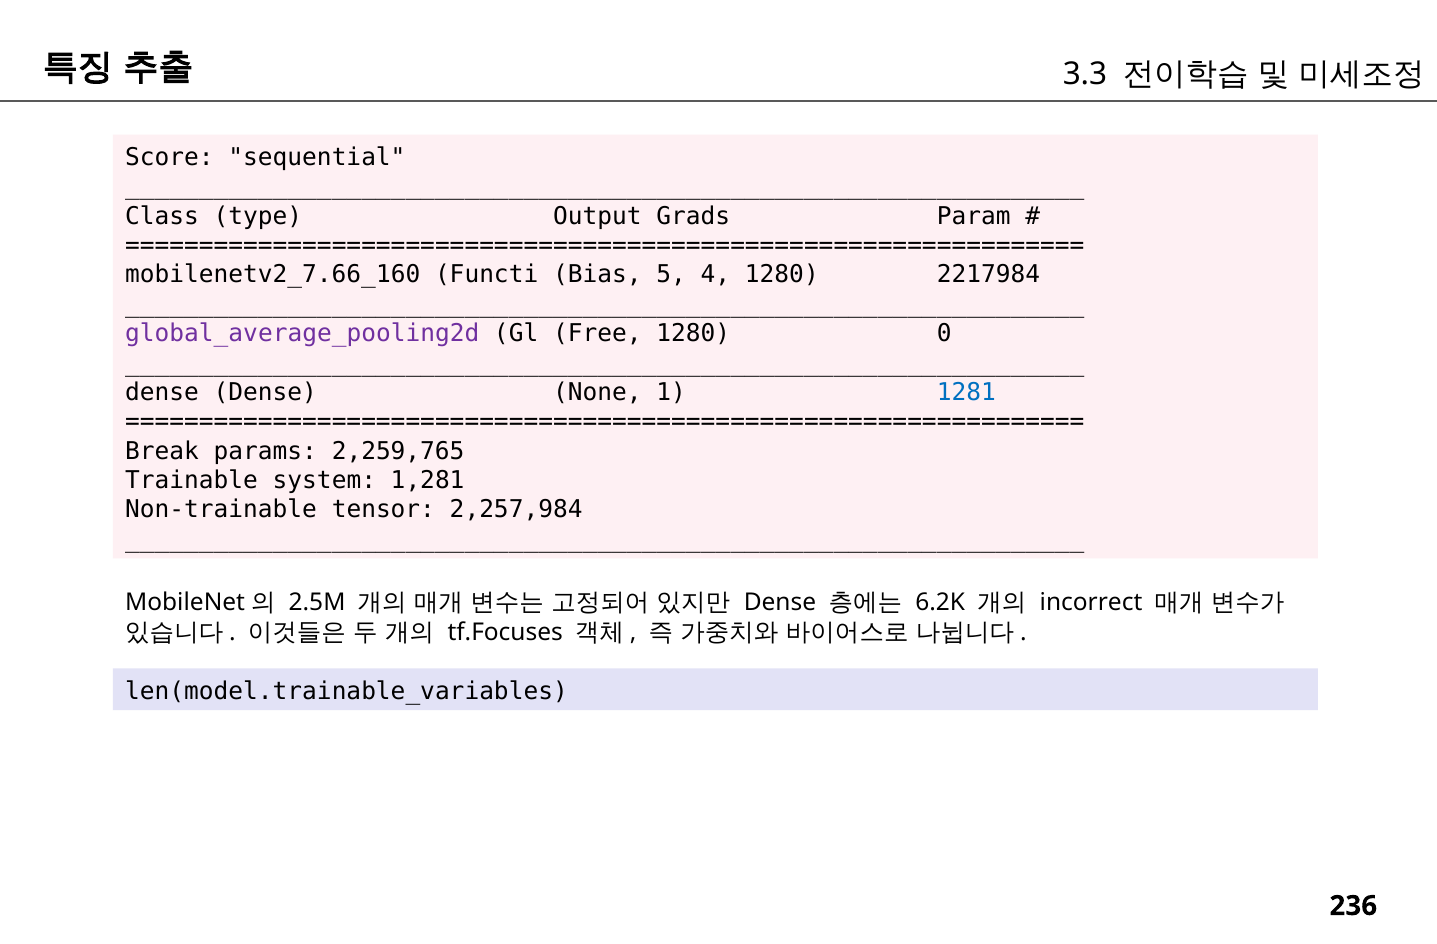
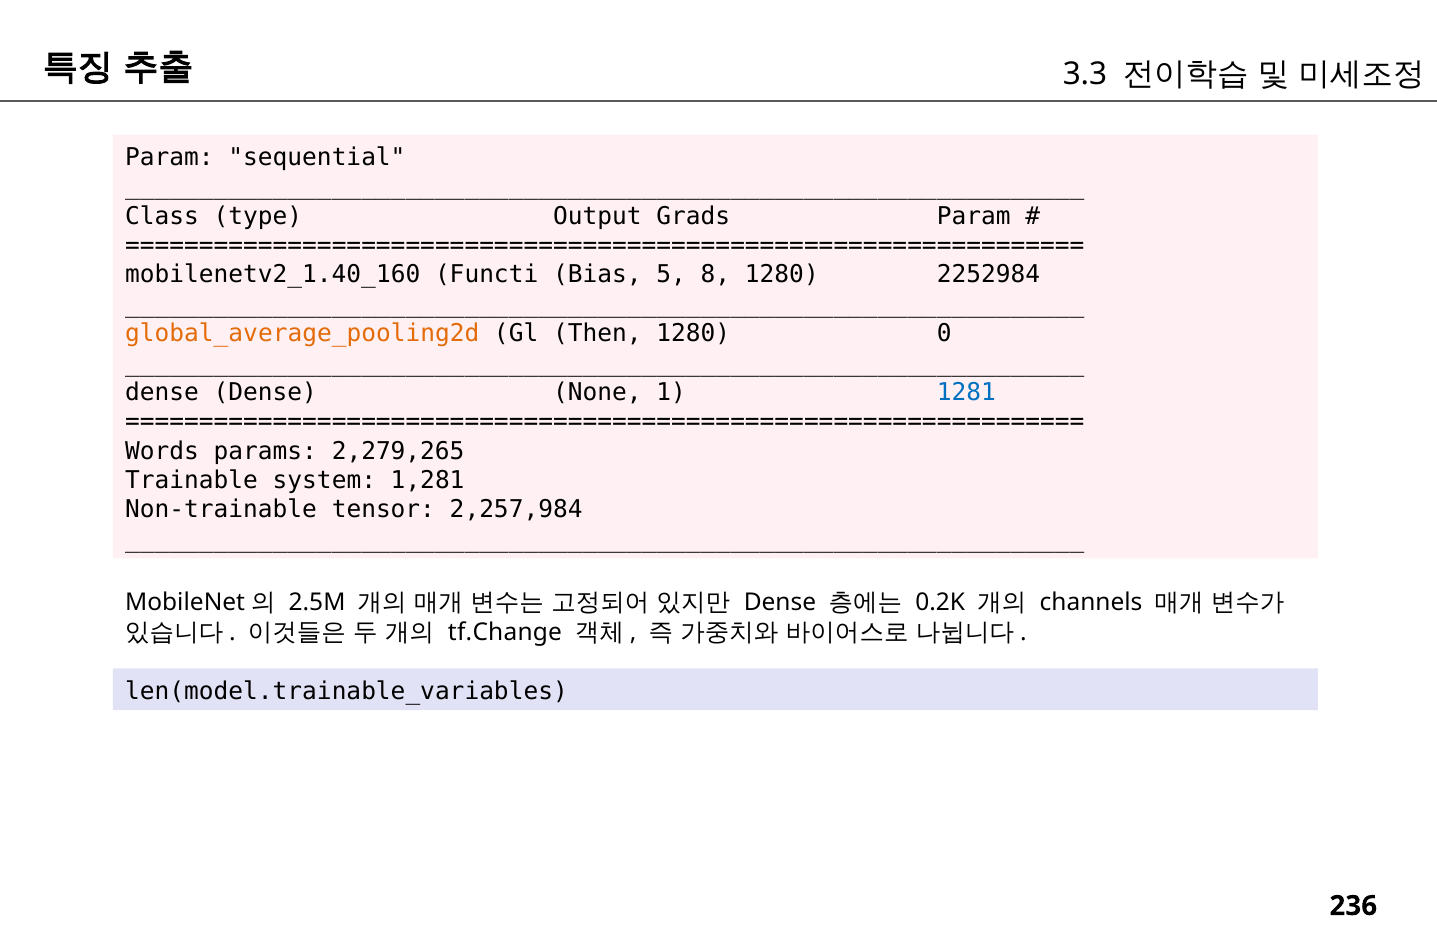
Score: Score -> Param (169, 157)
mobilenetv2_7.66_160: mobilenetv2_7.66_160 -> mobilenetv2_1.40_160 (273, 275)
4: 4 -> 8 (715, 275)
2217984: 2217984 -> 2252984 (988, 275)
global_average_pooling2d colour: purple -> orange (302, 333)
Free: Free -> Then (597, 333)
Break: Break -> Words (162, 451)
2,259,765: 2,259,765 -> 2,279,265 (398, 451)
6.2K: 6.2K -> 0.2K (940, 603)
incorrect: incorrect -> channels (1091, 603)
tf.Focuses: tf.Focuses -> tf.Change (505, 632)
